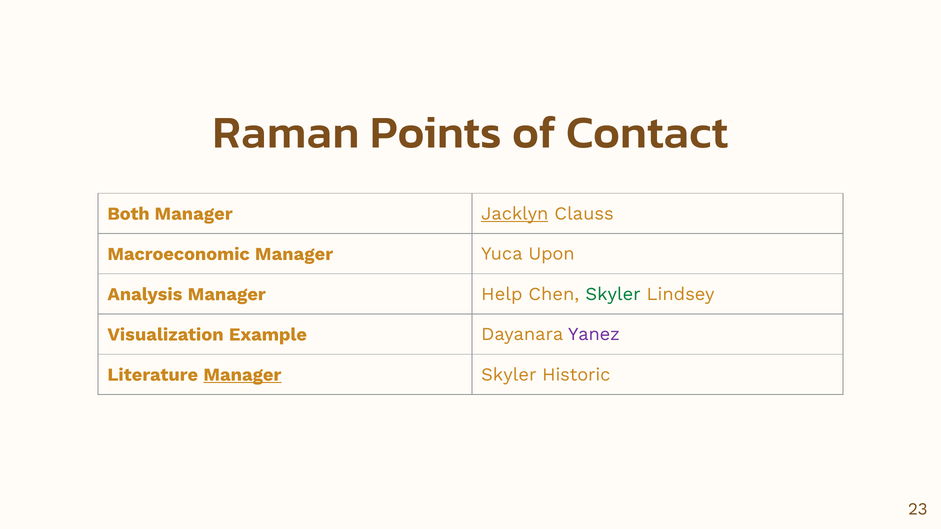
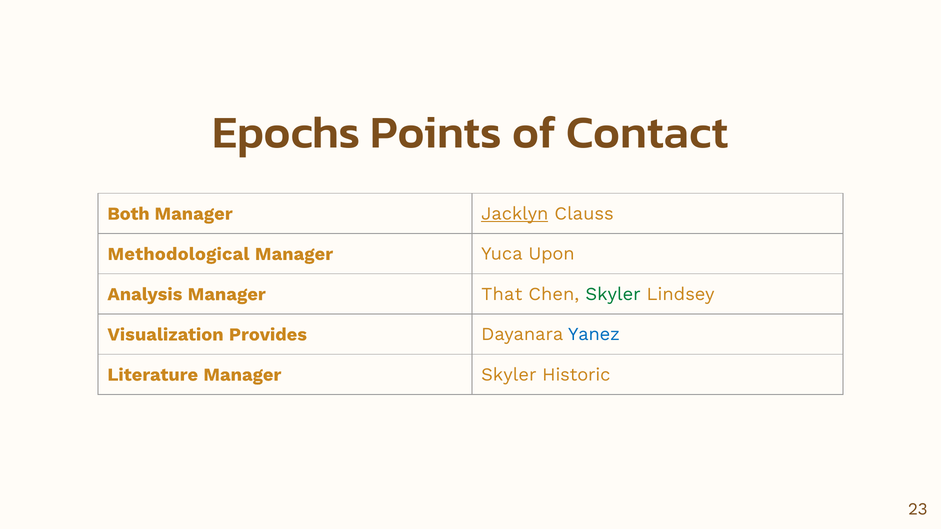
Raman: Raman -> Epochs (286, 133)
Macroeconomic: Macroeconomic -> Methodological (178, 254)
Help: Help -> That (502, 294)
Example: Example -> Provides (268, 335)
Yanez colour: purple -> blue (594, 335)
Manager underline: present -> none (242, 375)
